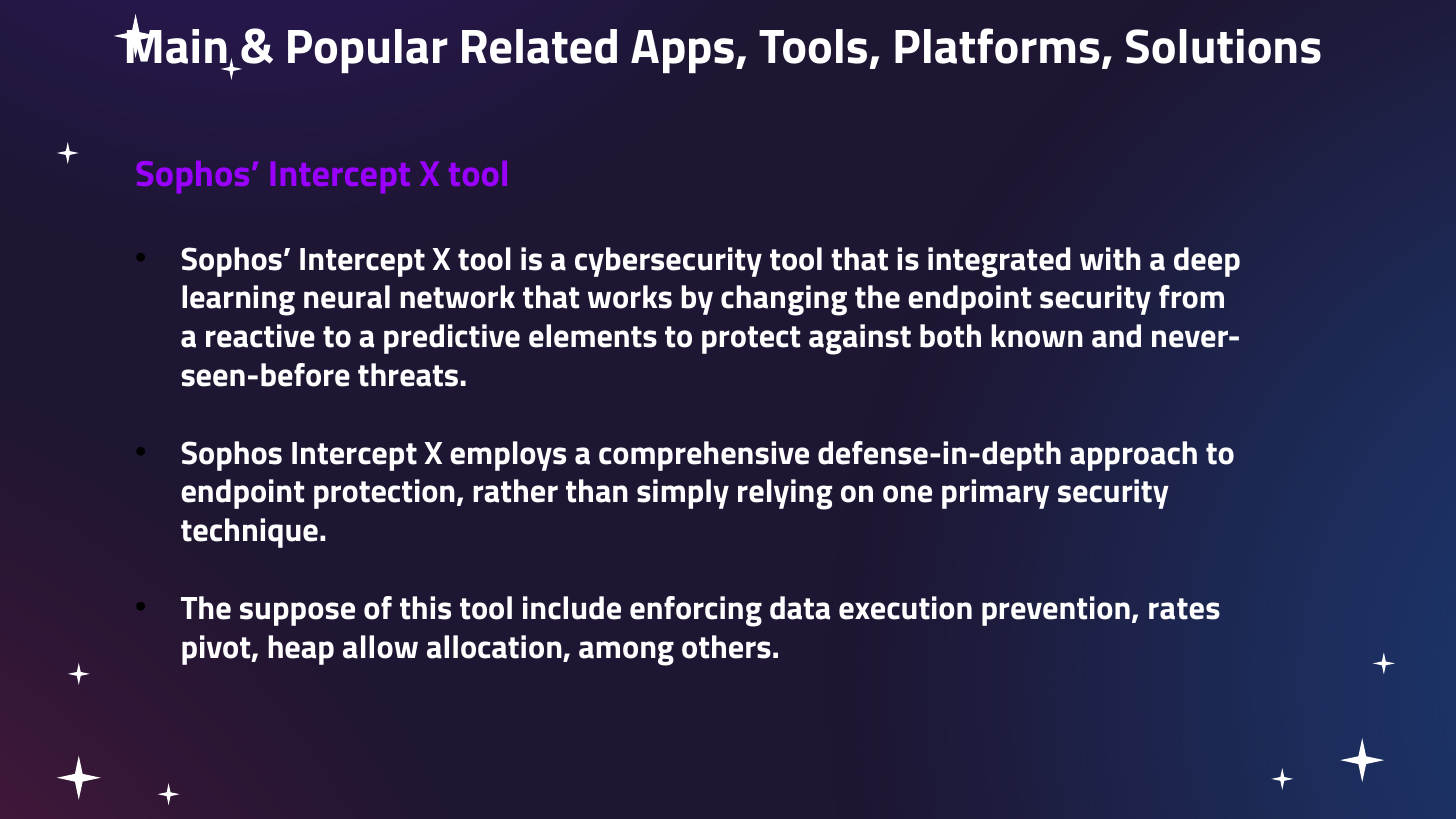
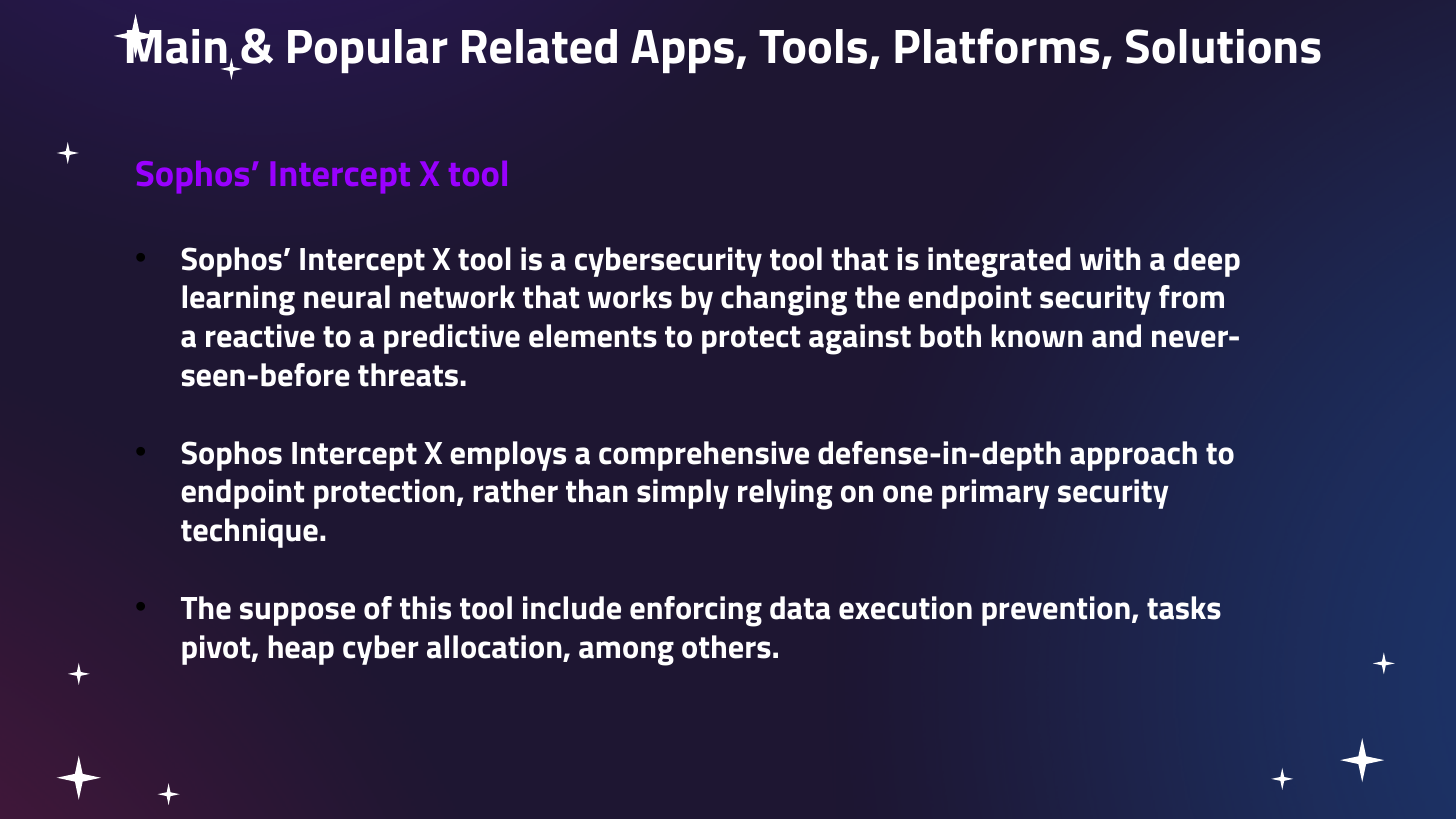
rates: rates -> tasks (1184, 609)
allow: allow -> cyber (381, 647)
